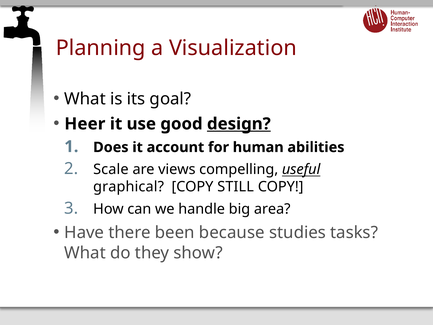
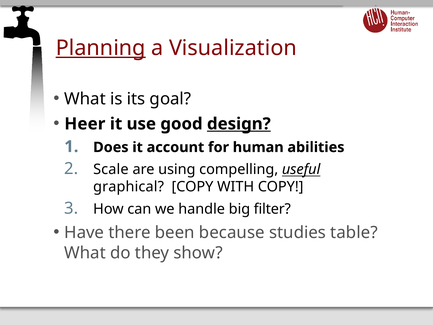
Planning underline: none -> present (101, 48)
views: views -> using (177, 169)
STILL: STILL -> WITH (236, 187)
area: area -> filter (272, 209)
tasks: tasks -> table (354, 233)
